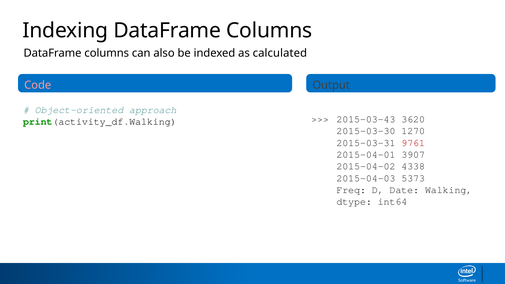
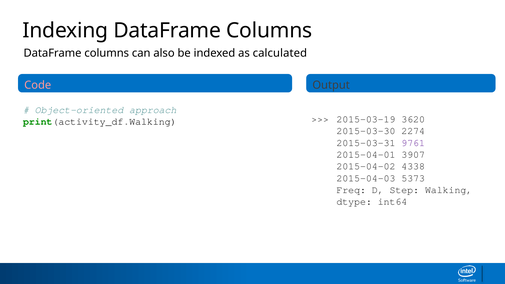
2015-03-43: 2015-03-43 -> 2015-03-19 (366, 119)
1270: 1270 -> 2274 (413, 131)
9761 colour: red -> purple (413, 143)
Date: Date -> Step (404, 190)
